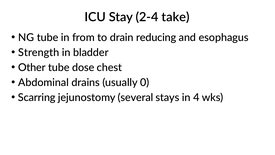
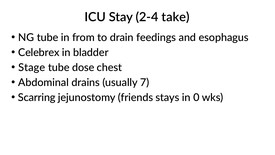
reducing: reducing -> feedings (156, 37)
Strength: Strength -> Celebrex (39, 52)
Other: Other -> Stage (32, 67)
0: 0 -> 7 (145, 82)
several: several -> friends (135, 97)
4: 4 -> 0 (196, 97)
